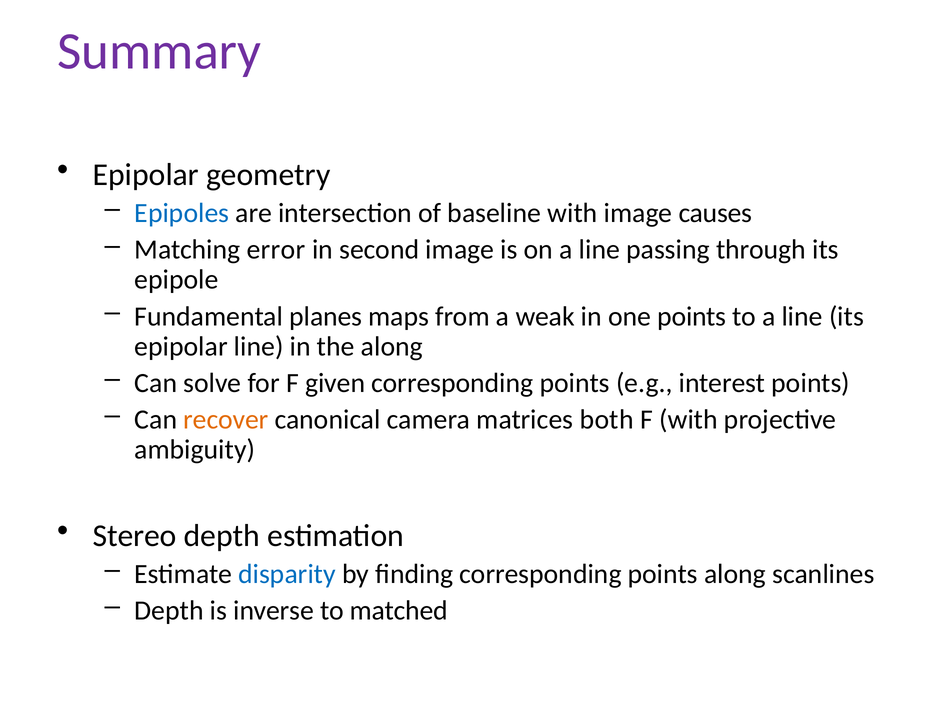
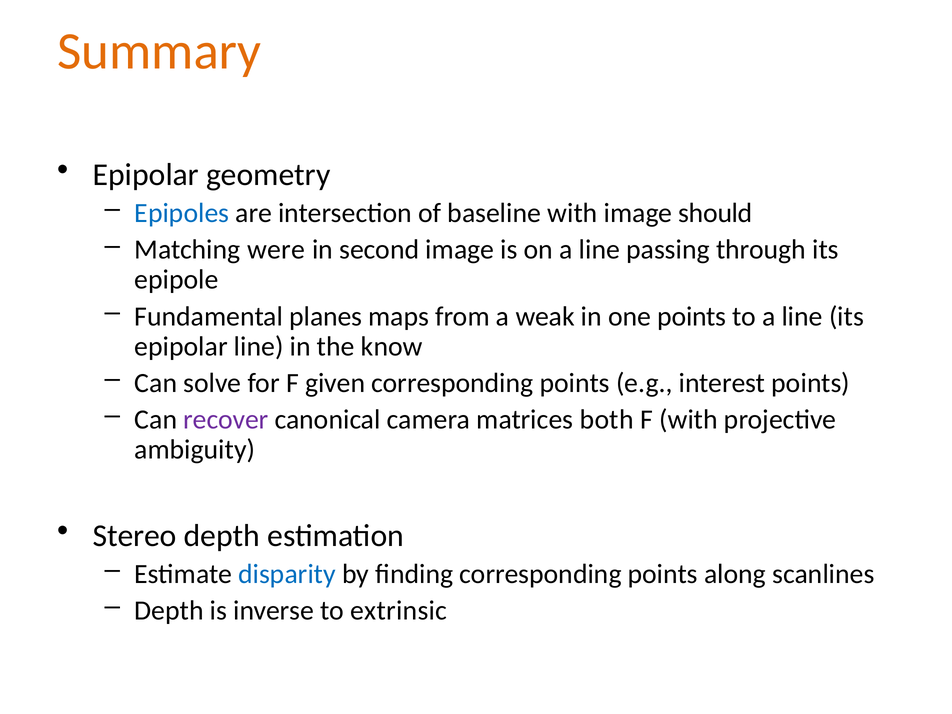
Summary colour: purple -> orange (159, 51)
causes: causes -> should (715, 213)
error: error -> were (276, 250)
the along: along -> know (392, 346)
recover colour: orange -> purple (226, 420)
matched: matched -> extrinsic (399, 611)
